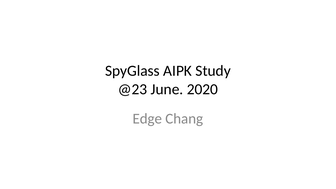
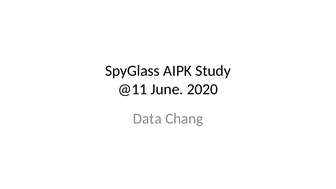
@23: @23 -> @11 (133, 89)
Edge: Edge -> Data (147, 119)
